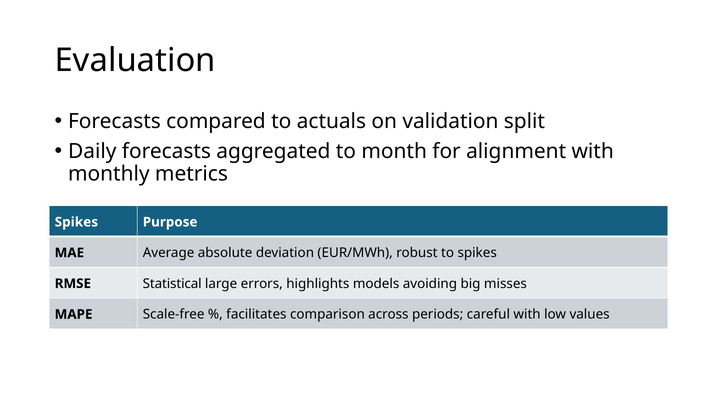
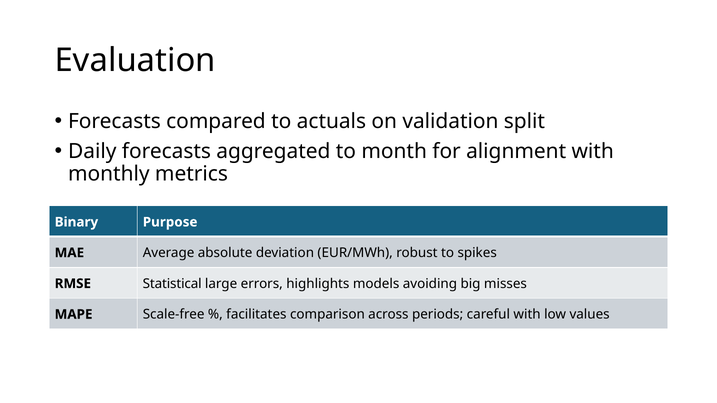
Spikes: Spikes -> Binary (76, 222)
